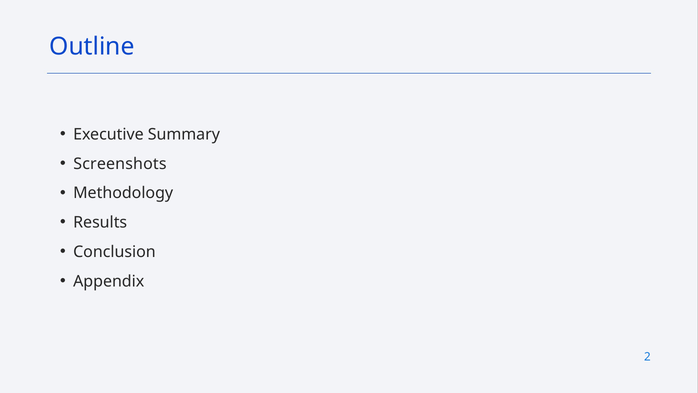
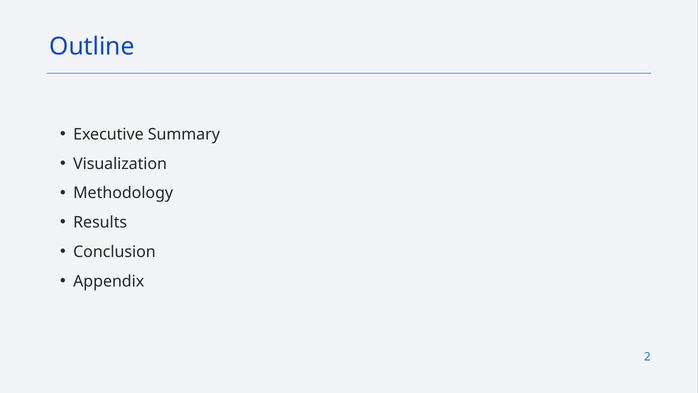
Screenshots: Screenshots -> Visualization (120, 164)
